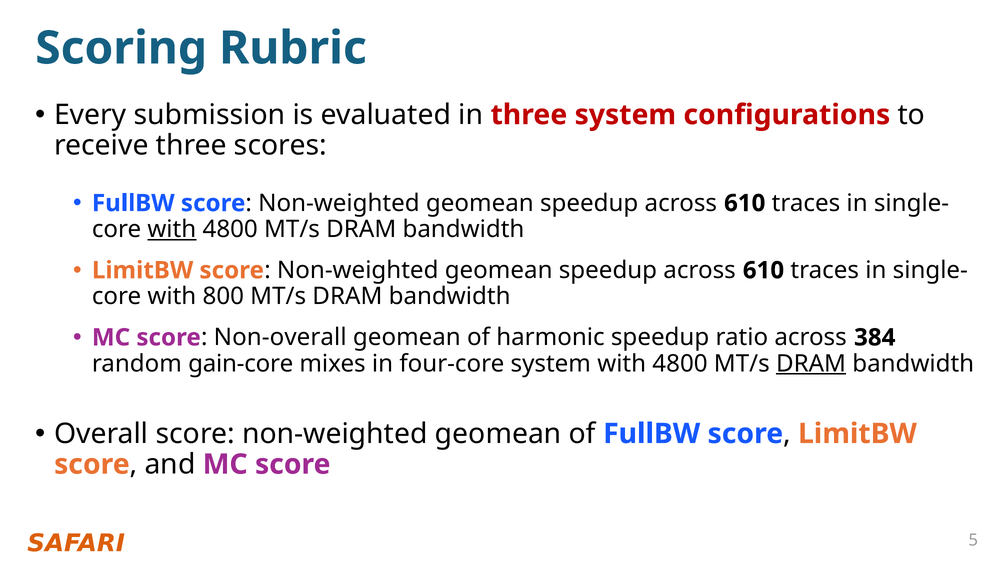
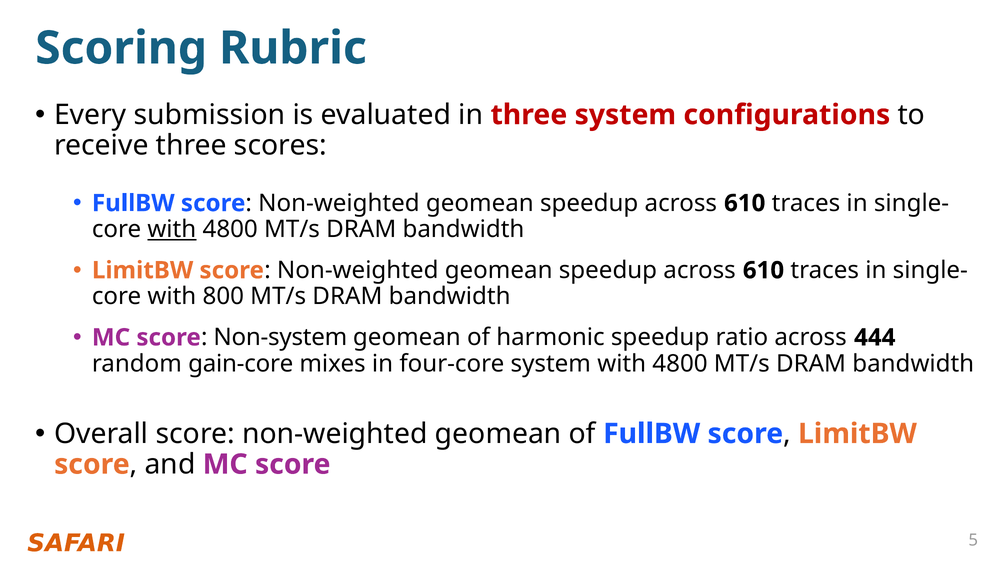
Non-overall: Non-overall -> Non-system (280, 337)
384: 384 -> 444 (875, 337)
DRAM underline: present -> none (811, 364)
